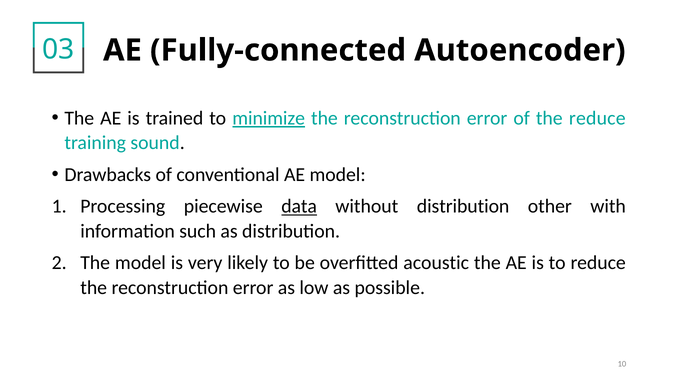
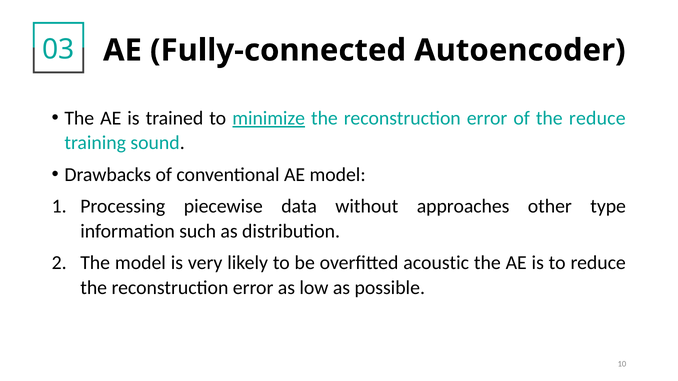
data underline: present -> none (299, 207)
without distribution: distribution -> approaches (463, 207)
with: with -> type (608, 207)
